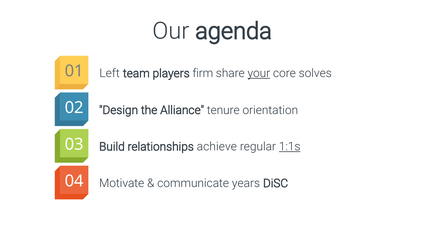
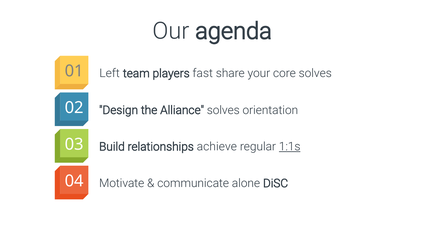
firm: firm -> fast (203, 73)
your underline: present -> none (259, 73)
Alliance tenure: tenure -> solves (223, 110)
years: years -> alone (246, 183)
